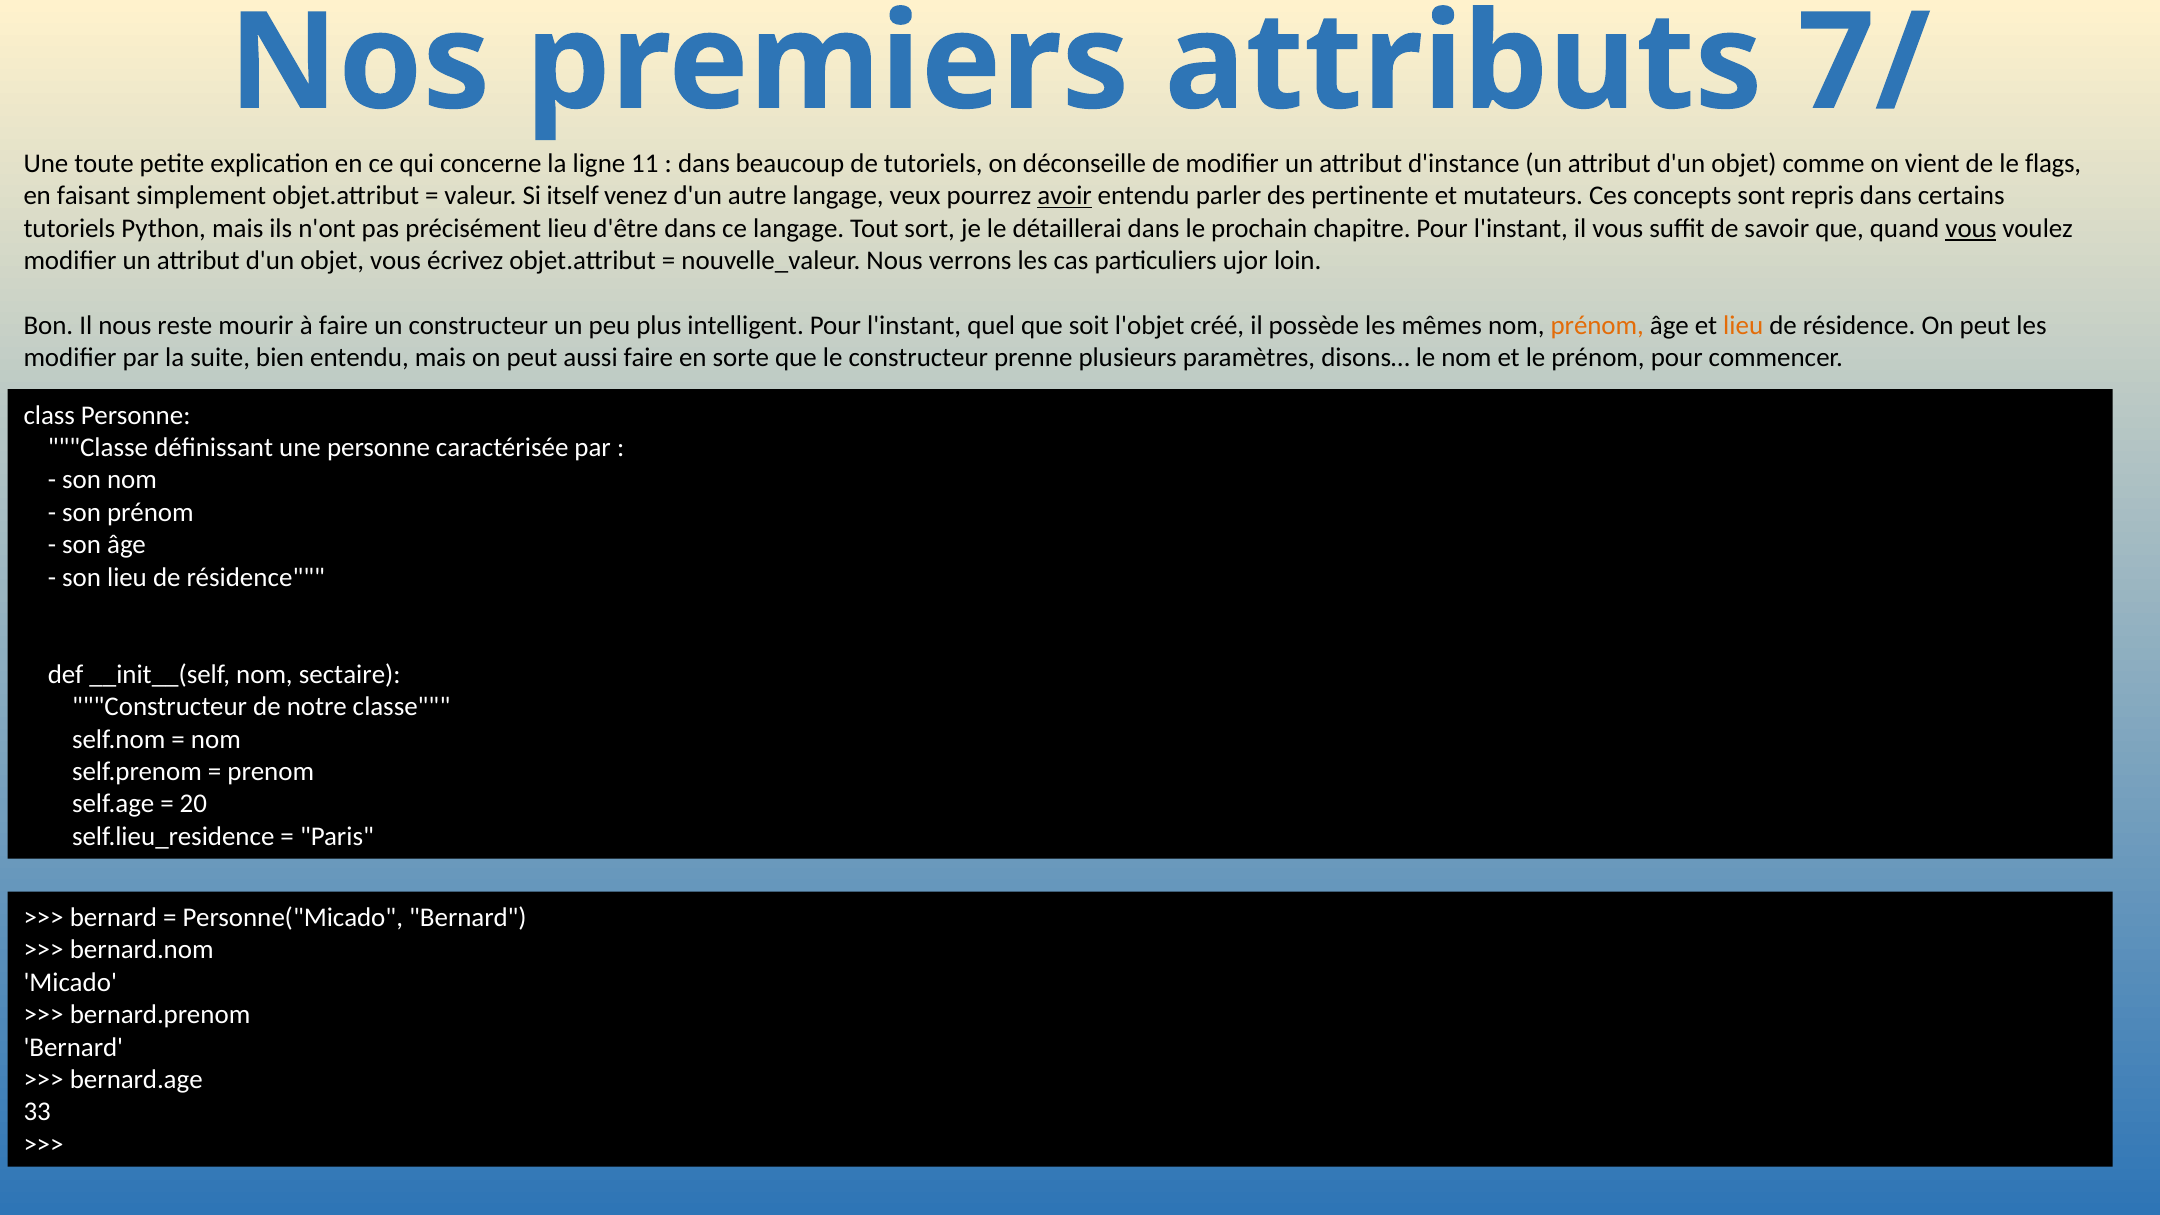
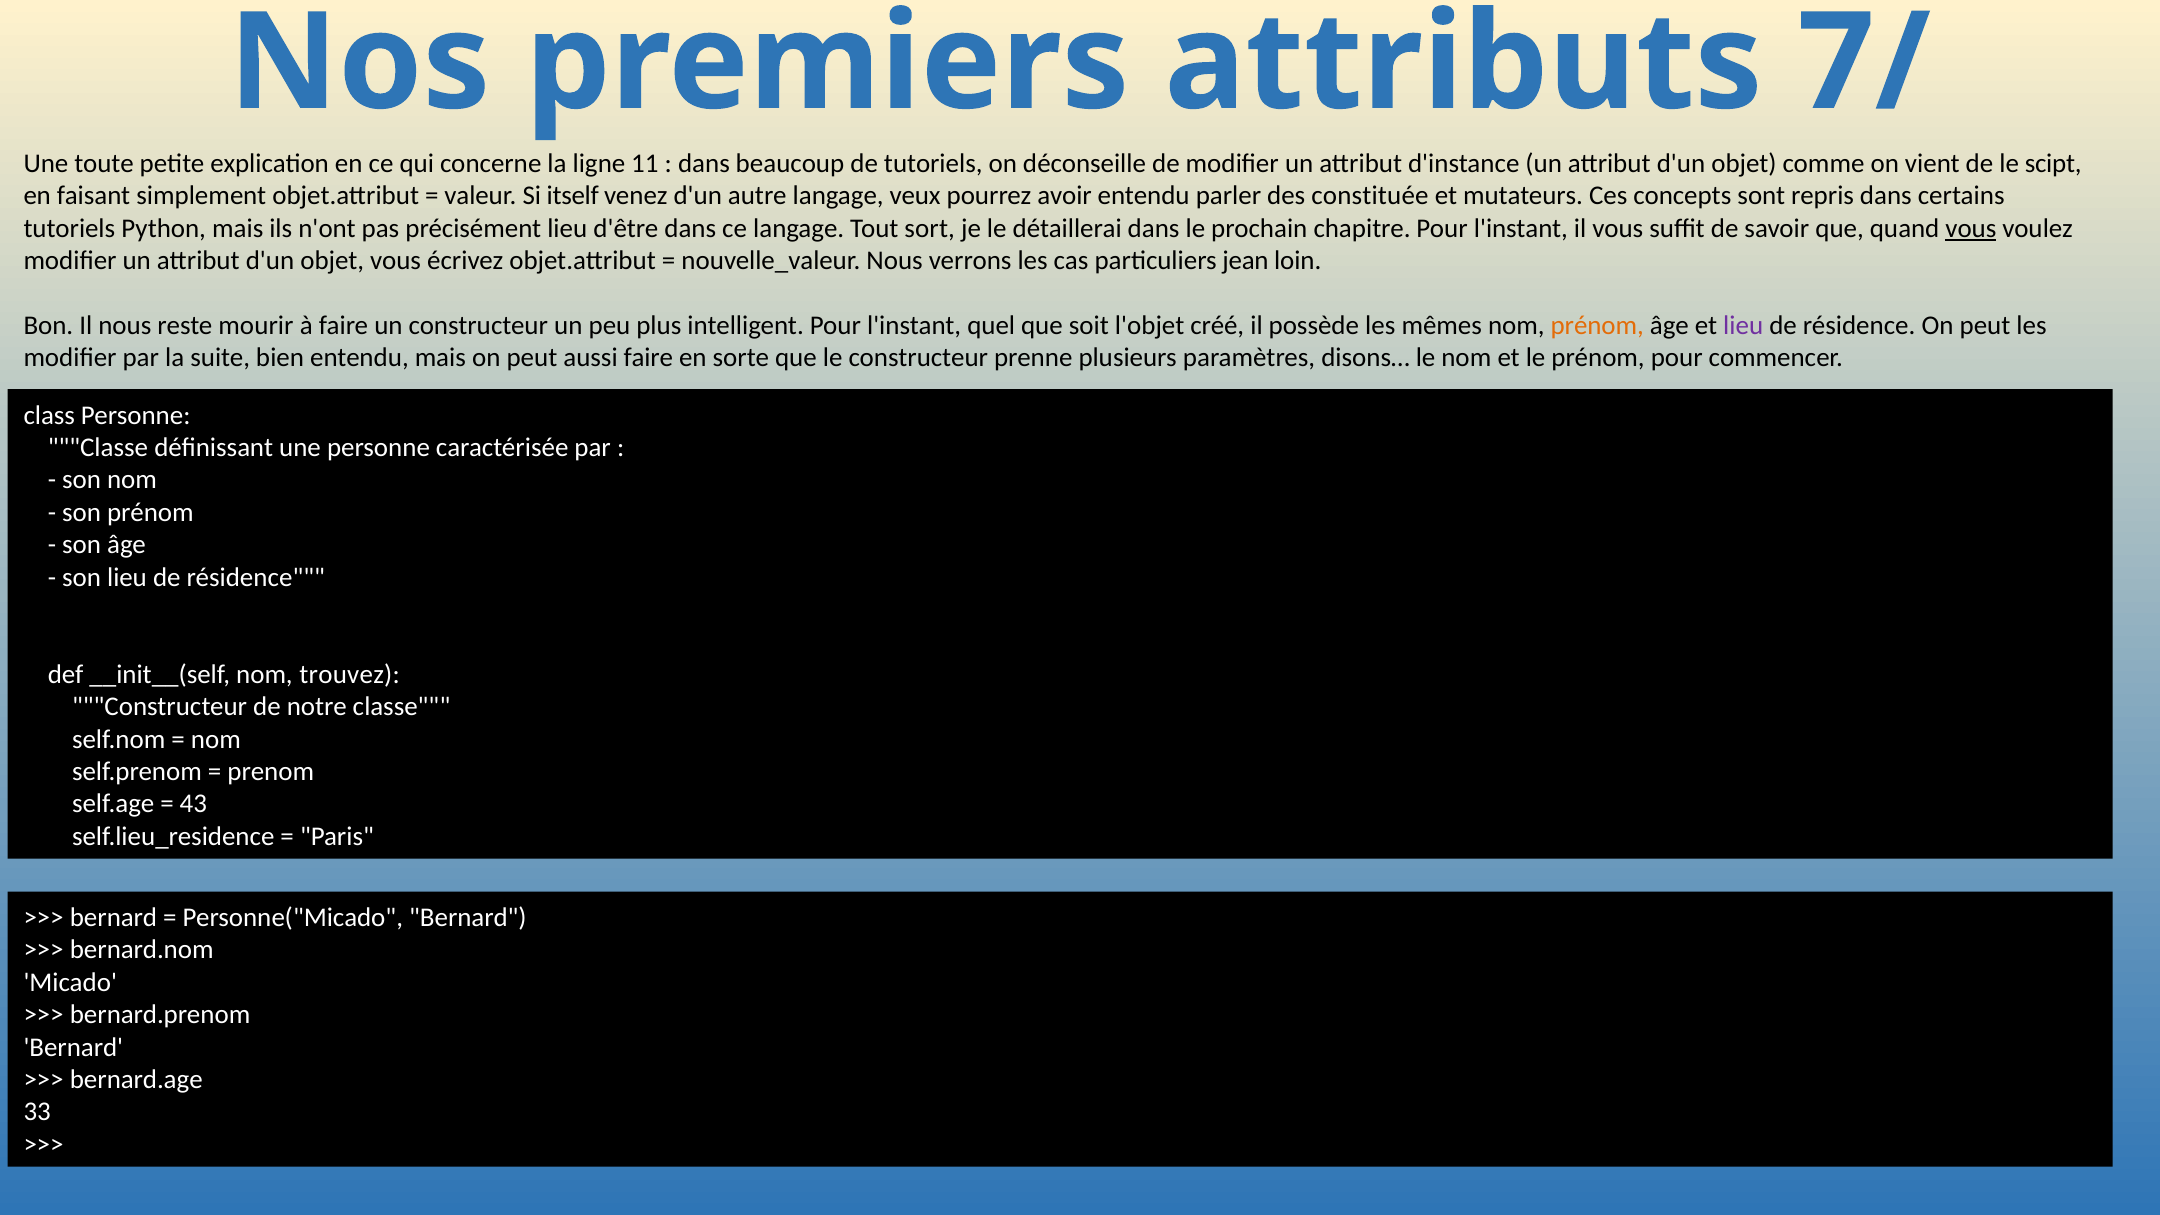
flags: flags -> scipt (2053, 163)
avoir underline: present -> none (1065, 196)
pertinente: pertinente -> constituée (1370, 196)
ujor: ujor -> jean (1246, 261)
lieu colour: orange -> purple (1743, 325)
sectaire: sectaire -> trouvez (350, 674)
20: 20 -> 43 (193, 804)
